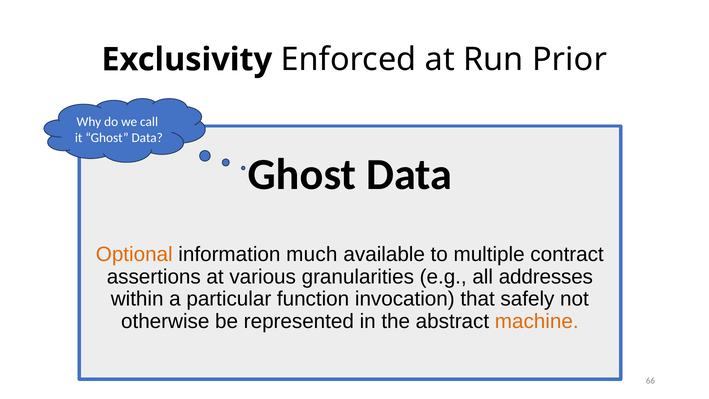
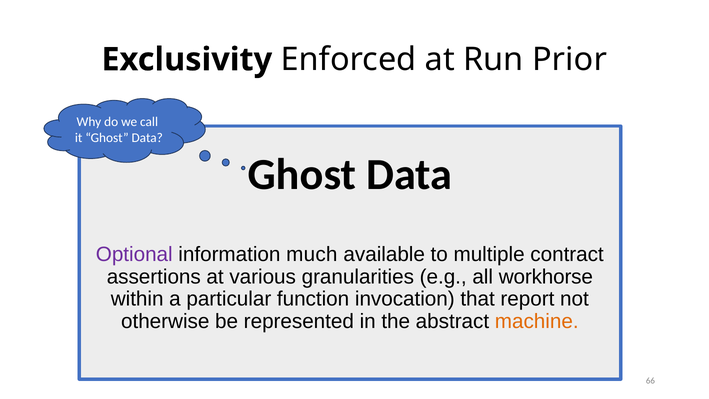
Optional colour: orange -> purple (134, 254)
addresses: addresses -> workhorse (546, 277)
safely: safely -> report (527, 299)
